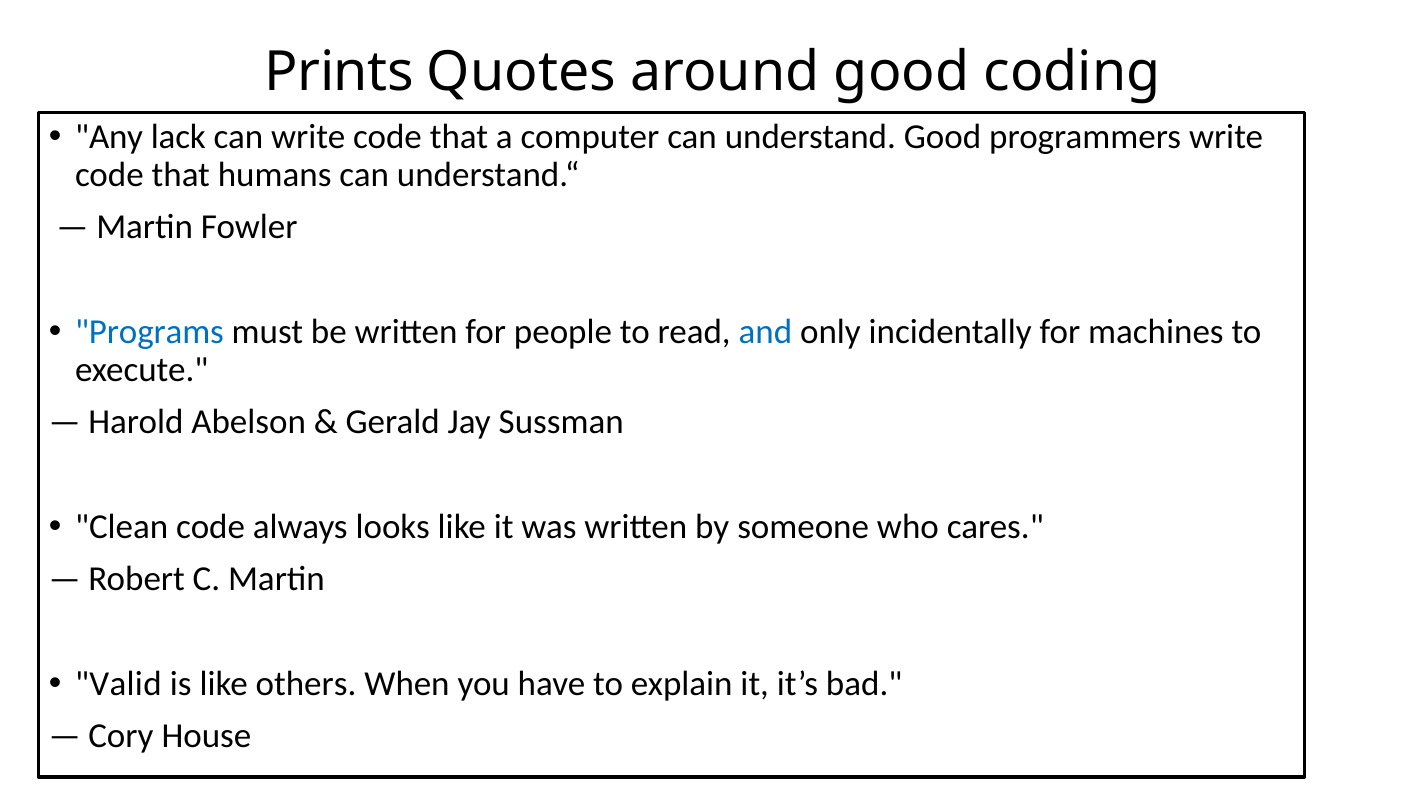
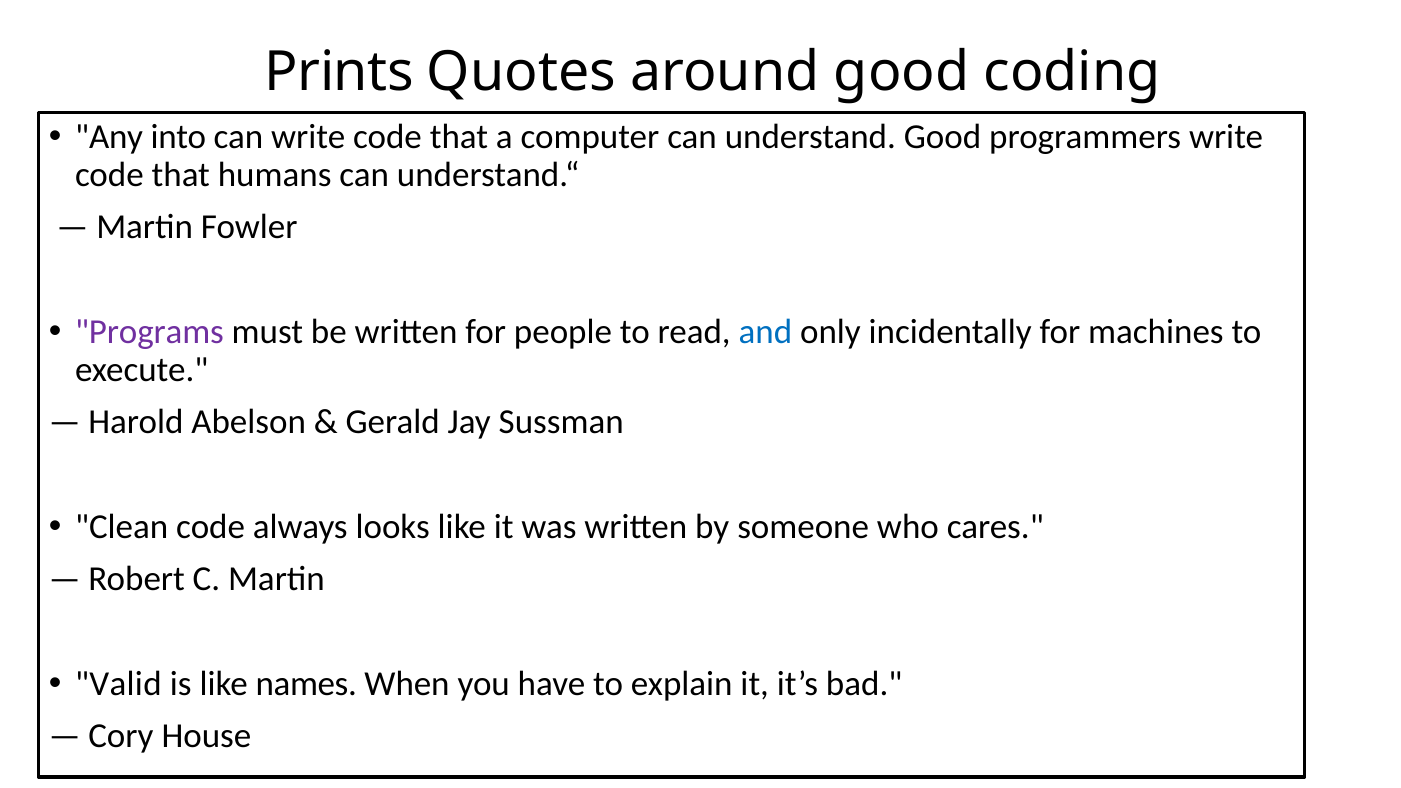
lack: lack -> into (178, 137)
Programs colour: blue -> purple (149, 332)
others: others -> names (306, 684)
